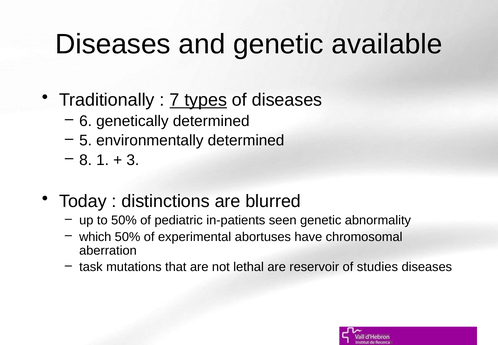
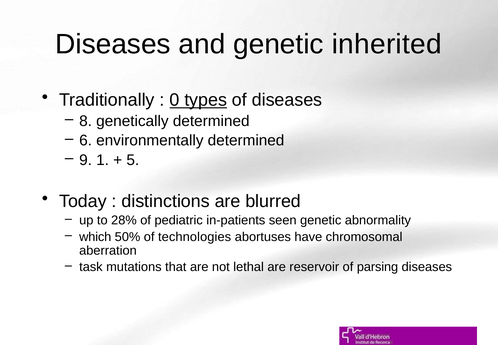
available: available -> inherited (387, 44)
7: 7 -> 0 (174, 100)
6: 6 -> 8 (86, 121)
5: 5 -> 6 (86, 140)
8: 8 -> 9 (86, 160)
3: 3 -> 5 (133, 160)
to 50%: 50% -> 28% (124, 220)
experimental: experimental -> technologies (195, 237)
studies: studies -> parsing (378, 267)
